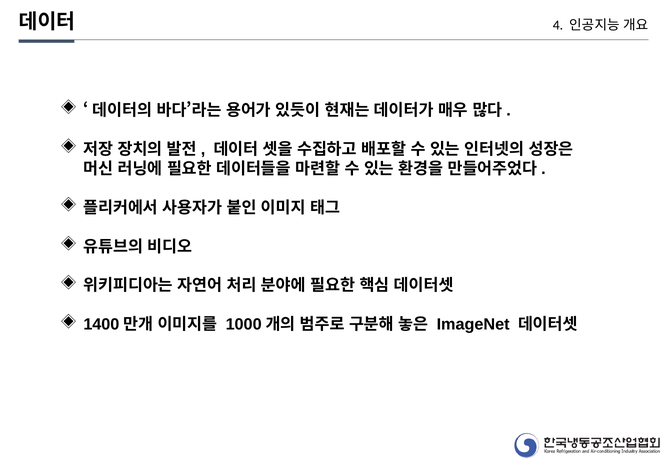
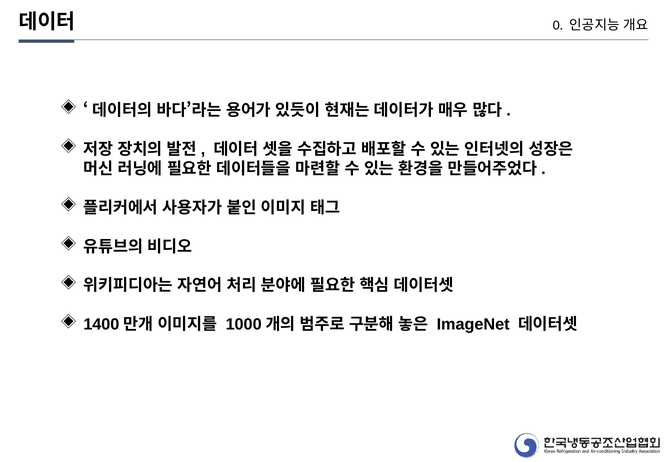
4: 4 -> 0 (558, 25)
